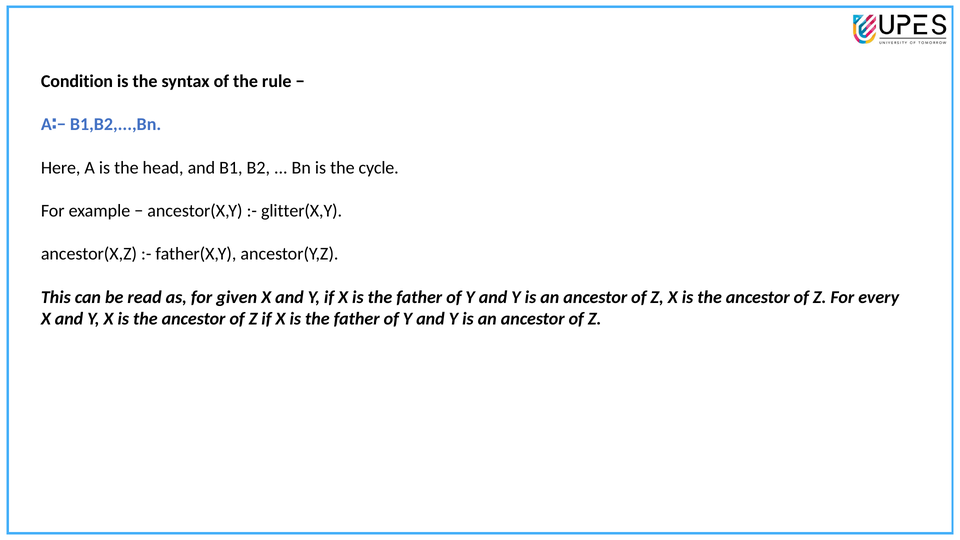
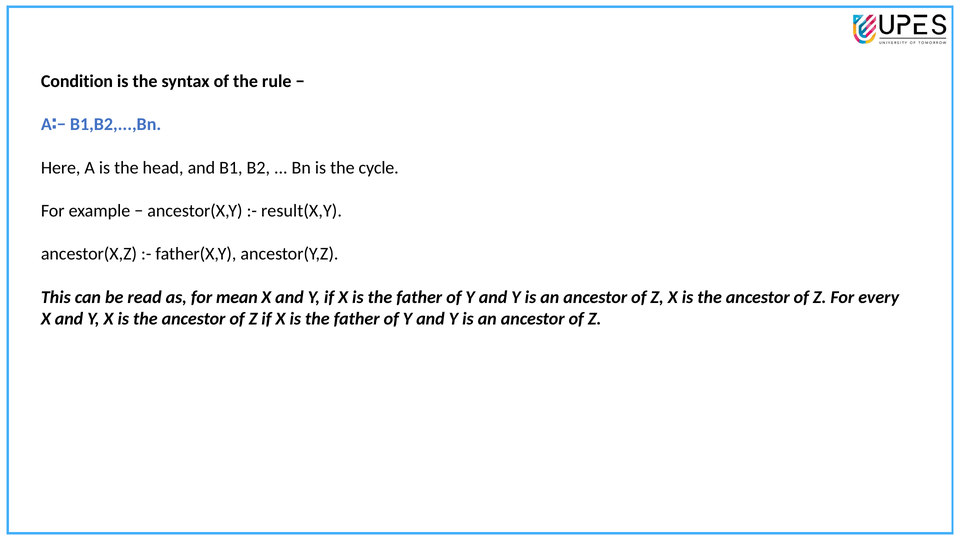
glitter(X,Y: glitter(X,Y -> result(X,Y (301, 211)
given: given -> mean (237, 297)
